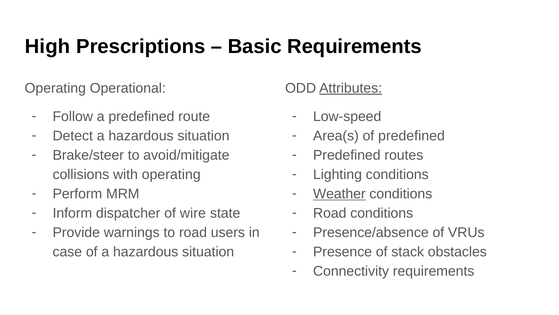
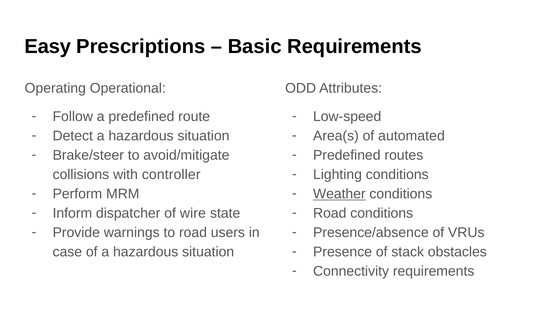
High: High -> Easy (48, 46)
Attributes underline: present -> none (351, 88)
of predefined: predefined -> automated (411, 136)
with operating: operating -> controller (171, 174)
